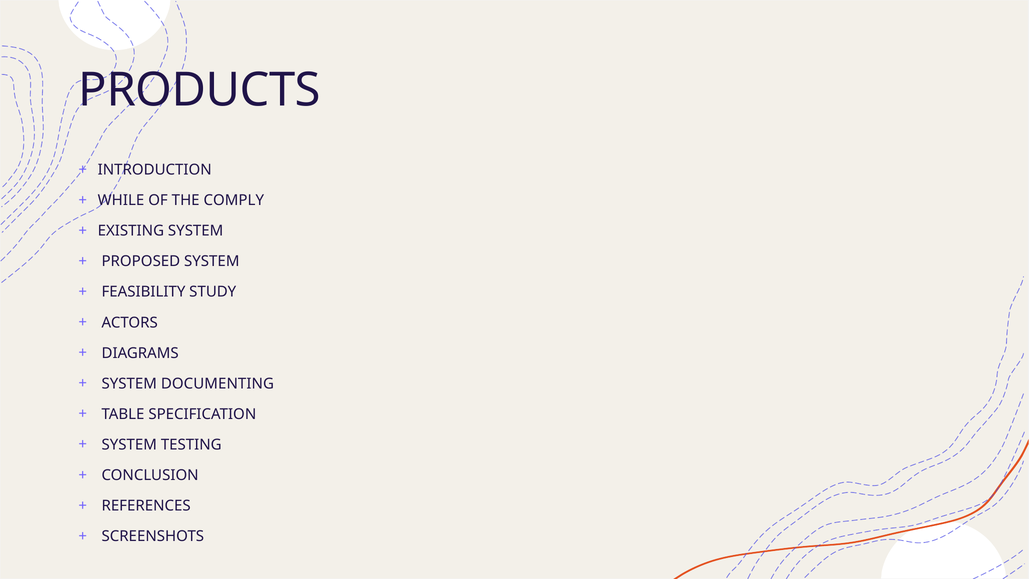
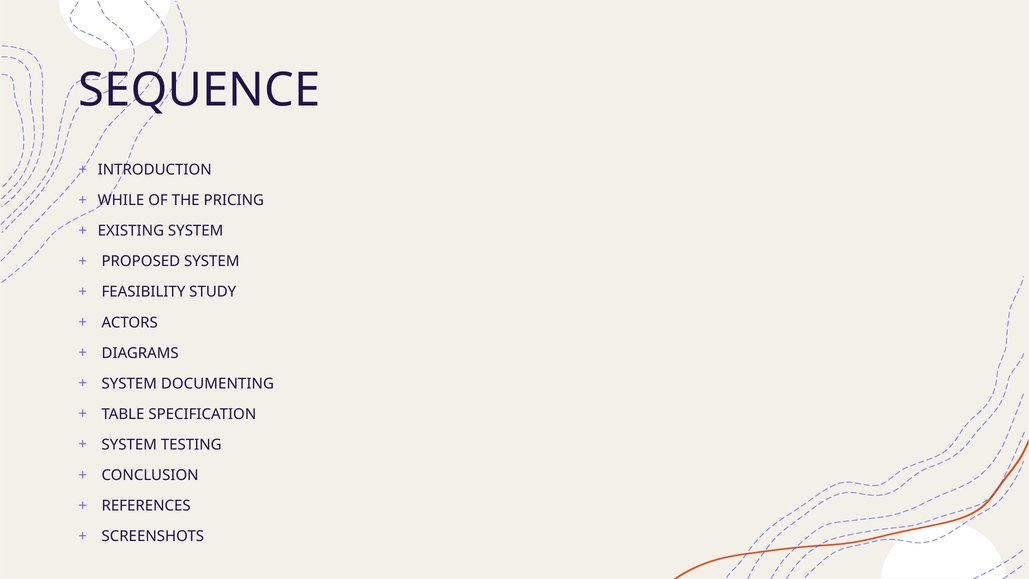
PRODUCTS: PRODUCTS -> SEQUENCE (199, 90)
COMPLY: COMPLY -> PRICING (234, 200)
